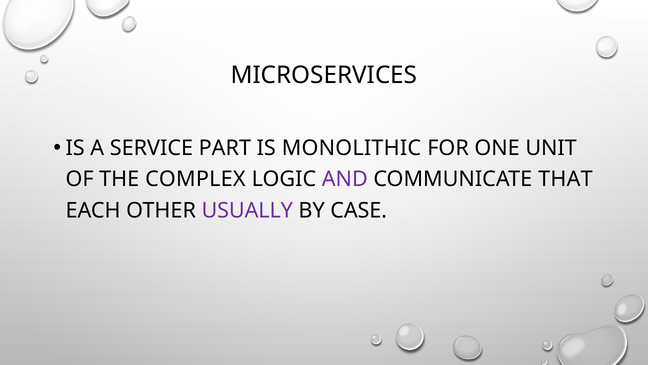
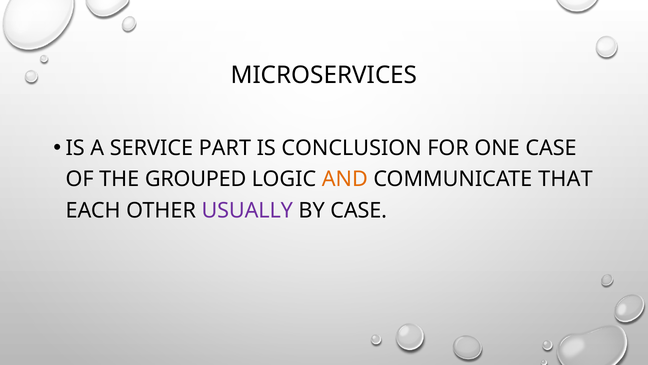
MONOLITHIC: MONOLITHIC -> CONCLUSION (352, 148)
ONE UNIT: UNIT -> CASE (551, 148)
COMPLEX: COMPLEX -> GROUPED (196, 179)
AND colour: purple -> orange (345, 179)
